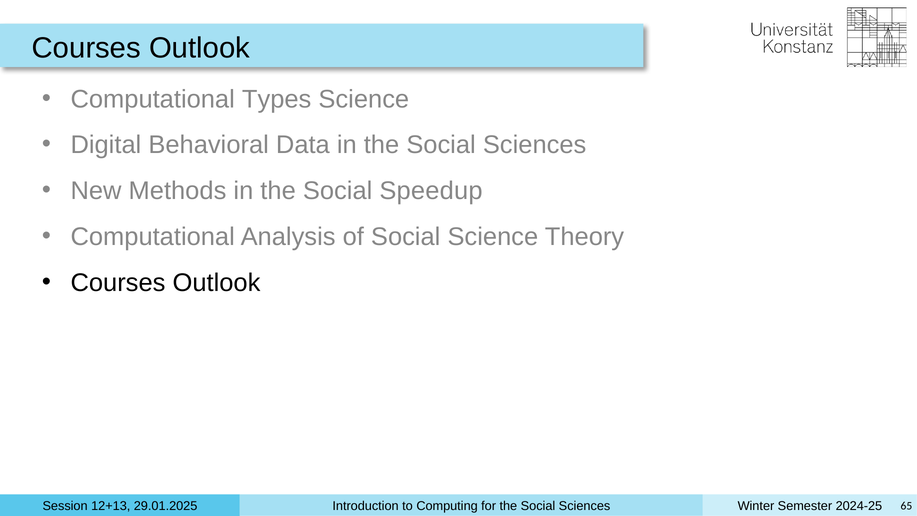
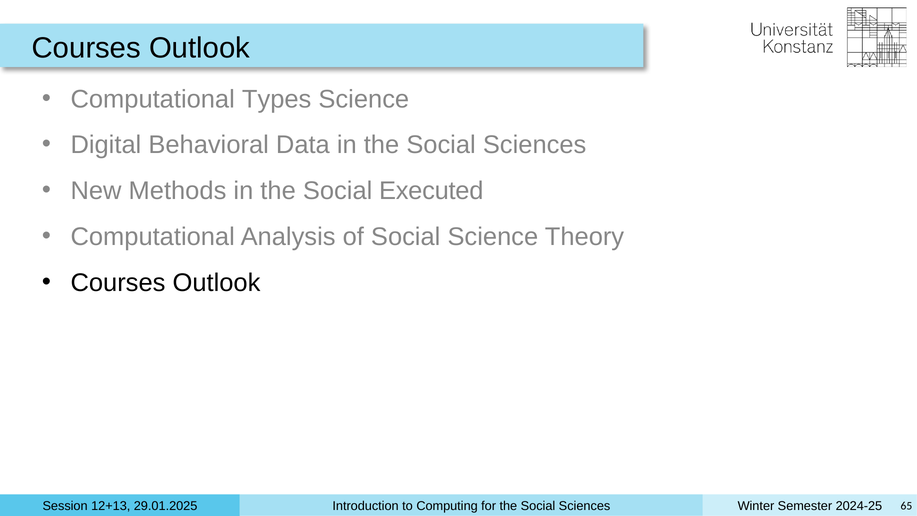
Speedup: Speedup -> Executed (431, 191)
